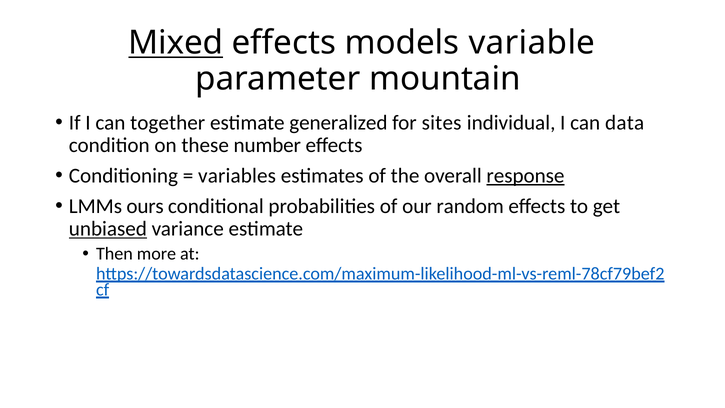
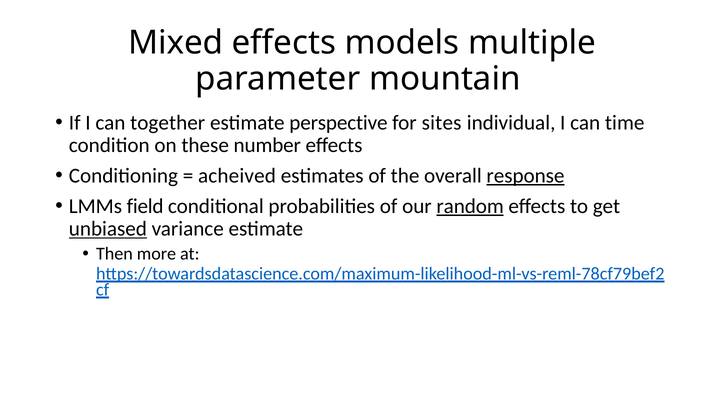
Mixed underline: present -> none (176, 43)
variable: variable -> multiple (532, 43)
generalized: generalized -> perspective (338, 123)
data: data -> time (625, 123)
variables: variables -> acheived (237, 176)
ours: ours -> field (145, 206)
random underline: none -> present (470, 206)
